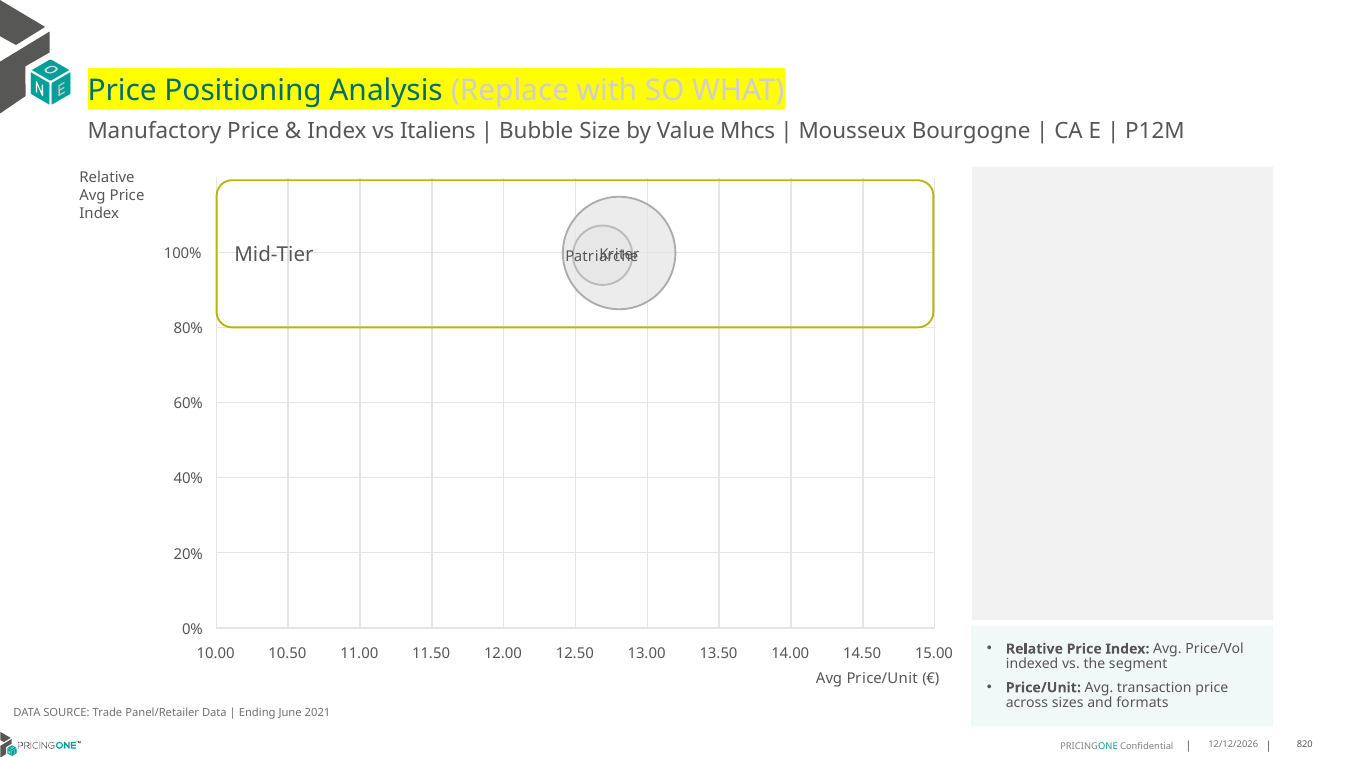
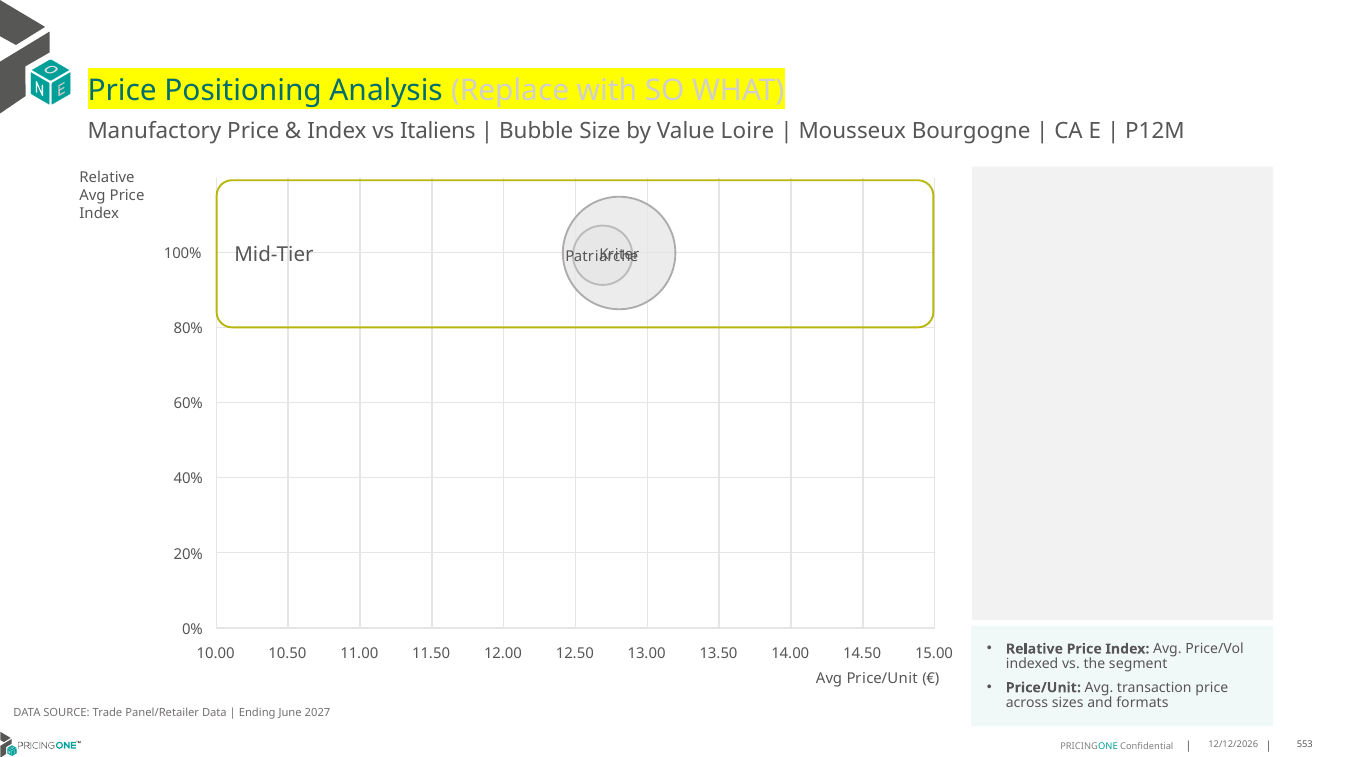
Mhcs: Mhcs -> Loire (747, 131)
2021: 2021 -> 2027 (318, 713)
820: 820 -> 553 (1305, 744)
